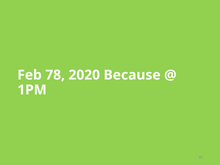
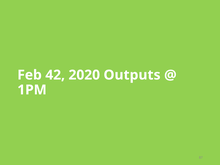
78: 78 -> 42 (55, 75)
Because: Because -> Outputs (132, 75)
